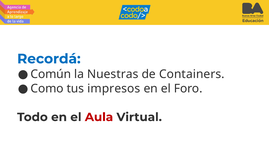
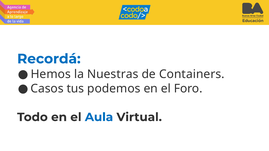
Común: Común -> Hemos (51, 74)
Como: Como -> Casos (47, 89)
impresos: impresos -> podemos (114, 89)
Aula colour: red -> blue (99, 117)
